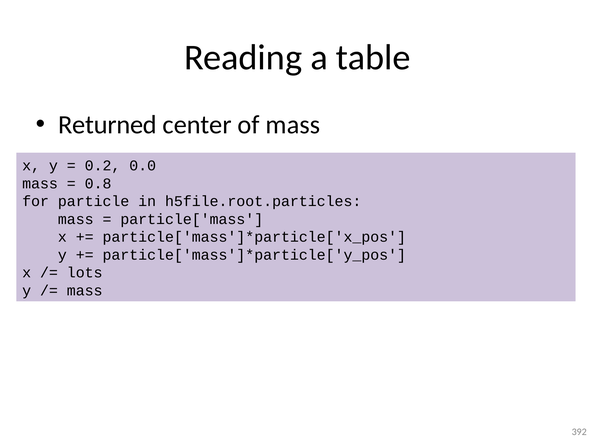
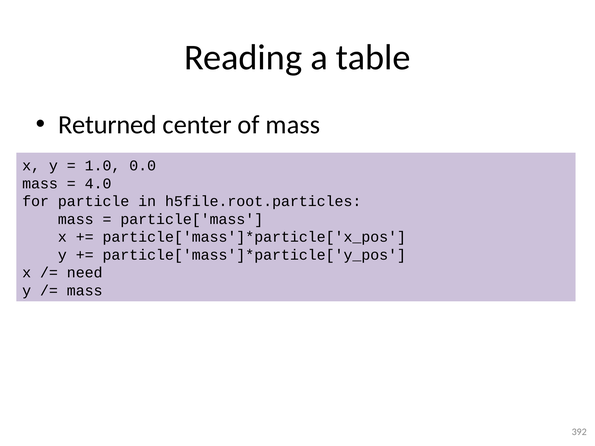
0.2: 0.2 -> 1.0 (103, 166)
0.8: 0.8 -> 4.0 (98, 184)
lots: lots -> need (85, 273)
